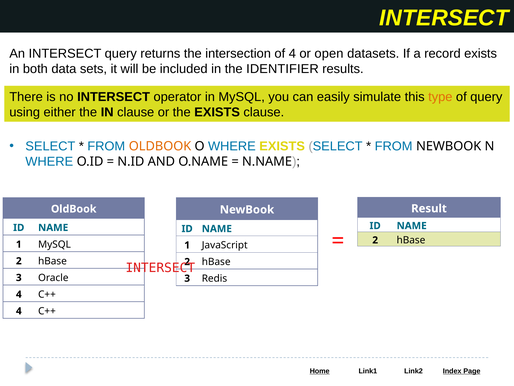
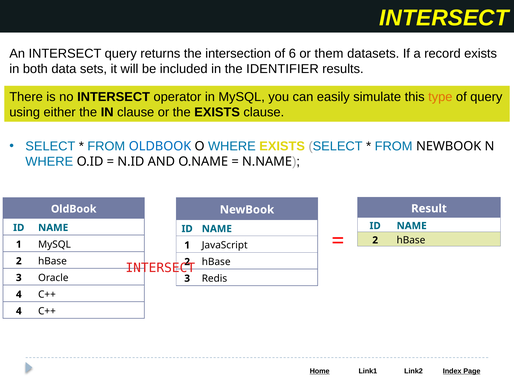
of 4: 4 -> 6 (292, 53)
open: open -> them (329, 53)
OLDBOOK colour: orange -> blue (160, 146)
